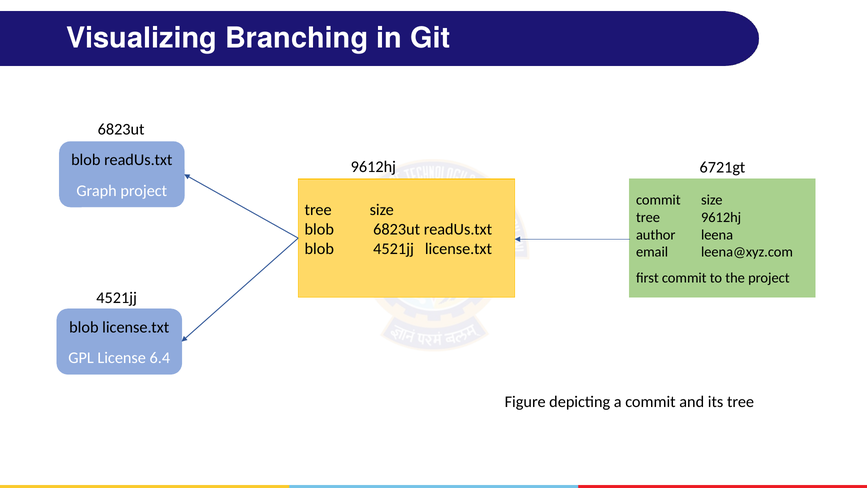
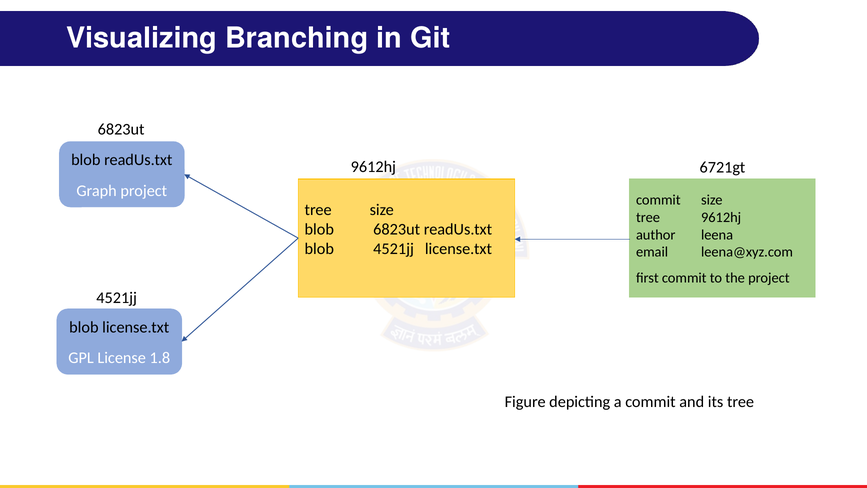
6.4: 6.4 -> 1.8 (160, 358)
